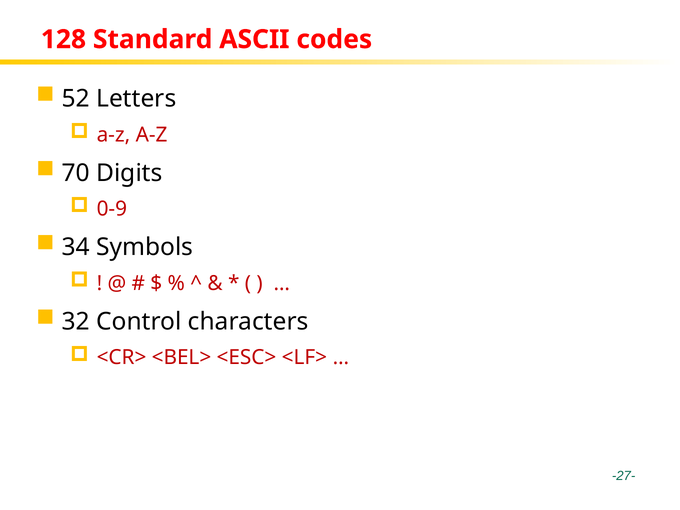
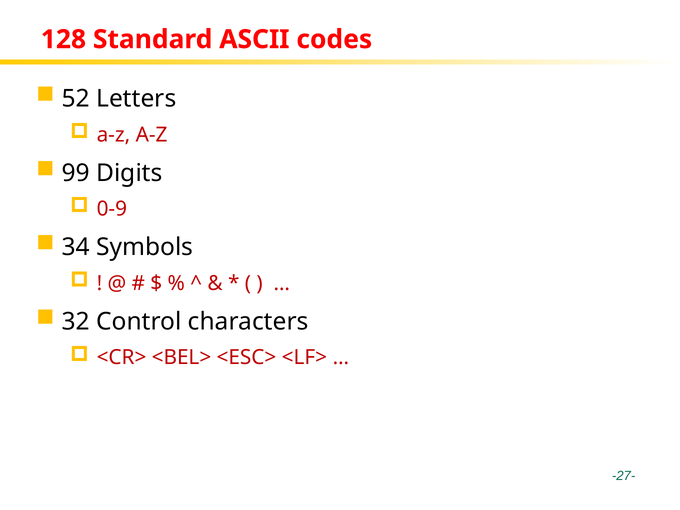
70: 70 -> 99 (76, 173)
